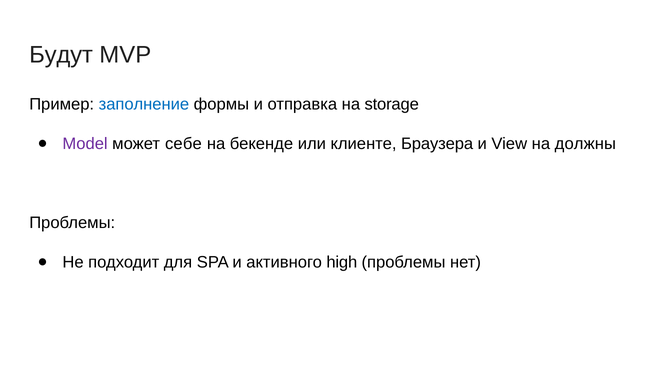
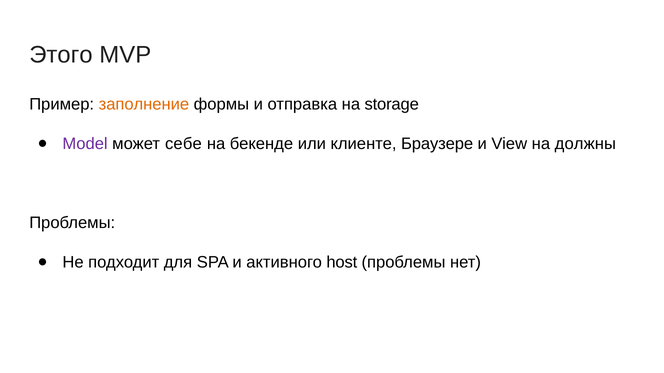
Будут: Будут -> Этого (61, 55)
заполнение colour: blue -> orange (144, 104)
Браузера: Браузера -> Браузере (437, 144)
high: high -> host (342, 262)
